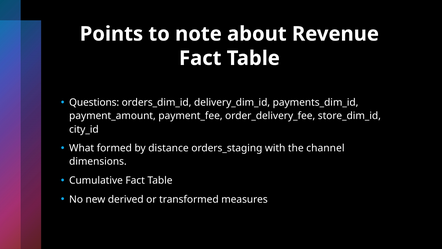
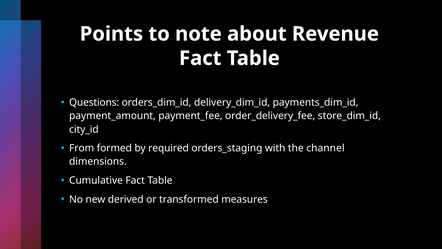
What: What -> From (82, 148)
distance: distance -> required (169, 148)
